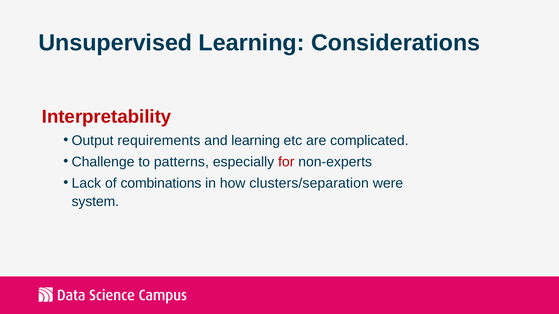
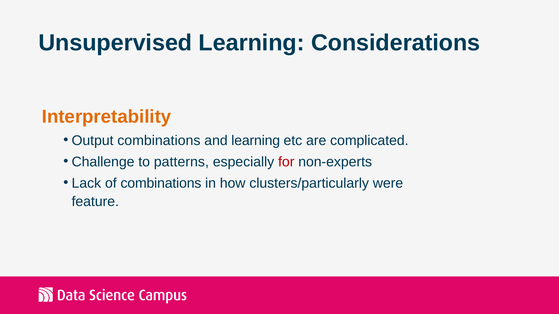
Interpretability colour: red -> orange (107, 117)
Output requirements: requirements -> combinations (159, 141)
clusters/separation: clusters/separation -> clusters/particularly (309, 183)
system: system -> feature (95, 202)
